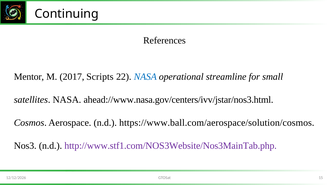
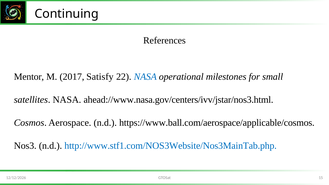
Scripts: Scripts -> Satisfy (100, 77)
streamline: streamline -> milestones (226, 77)
https://www.ball.com/aerospace/solution/cosmos: https://www.ball.com/aerospace/solution/cosmos -> https://www.ball.com/aerospace/applicable/cosmos (217, 123)
http://www.stf1.com/NOS3Website/Nos3MainTab.php colour: purple -> blue (171, 146)
